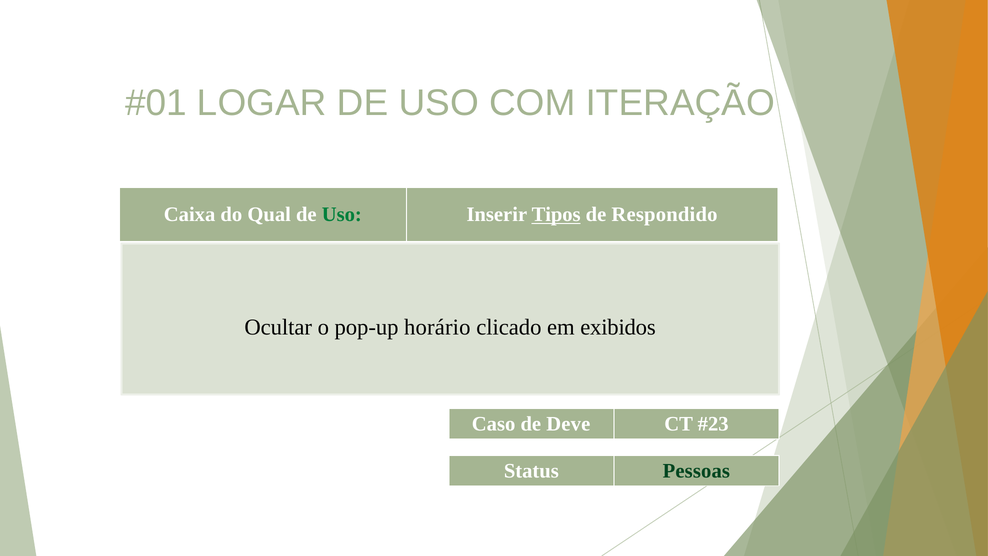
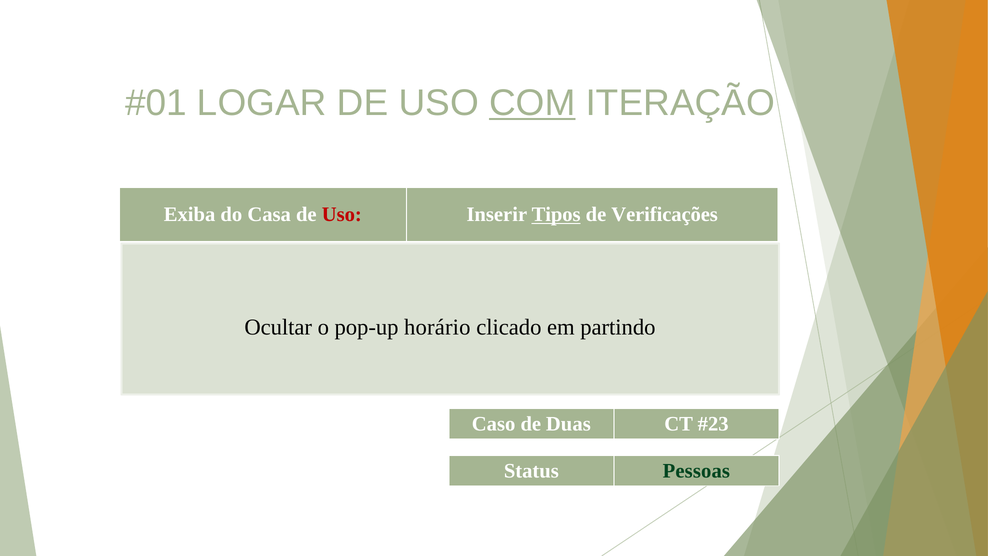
COM underline: none -> present (532, 103)
Caixa: Caixa -> Exiba (190, 214)
Qual: Qual -> Casa (269, 214)
Uso colour: green -> red (342, 214)
Respondido: Respondido -> Verificações (665, 214)
exibidos: exibidos -> partindo (618, 327)
Deve: Deve -> Duas (568, 424)
